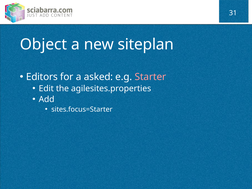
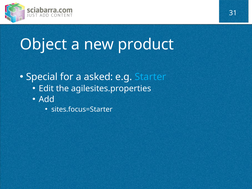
siteplan: siteplan -> product (146, 45)
Editors: Editors -> Special (42, 77)
Starter colour: pink -> light blue (150, 77)
